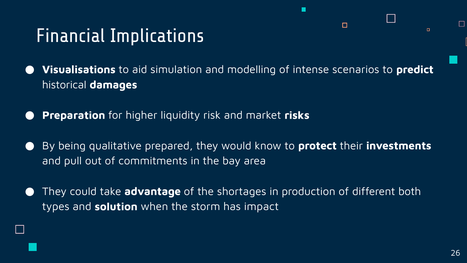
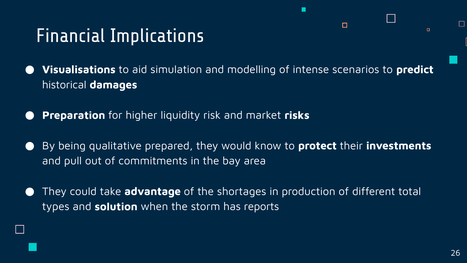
both: both -> total (410, 191)
impact: impact -> reports (262, 206)
